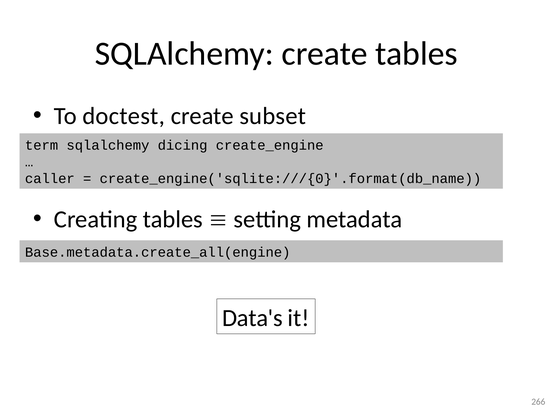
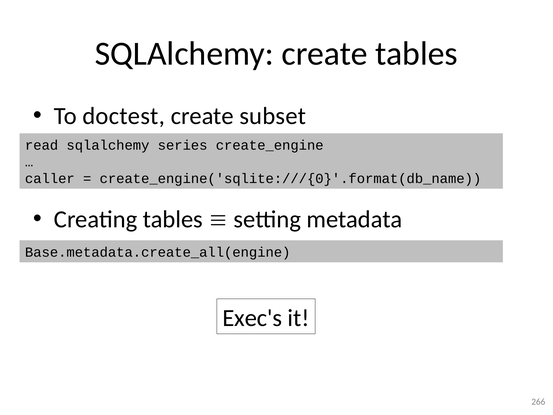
term: term -> read (42, 145)
dicing: dicing -> series (183, 145)
Data's: Data's -> Exec's (252, 318)
